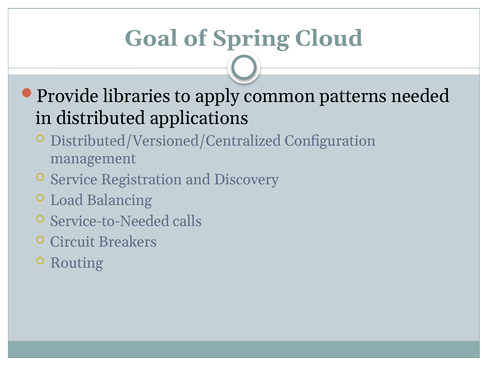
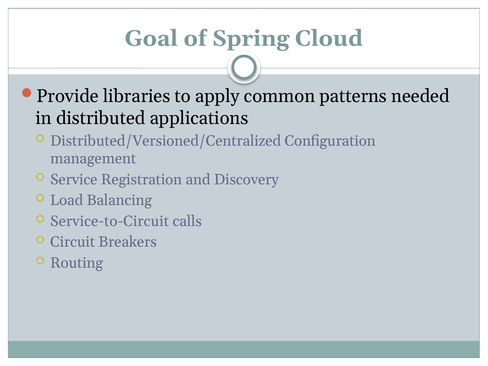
Service-to-Needed: Service-to-Needed -> Service-to-Circuit (110, 221)
